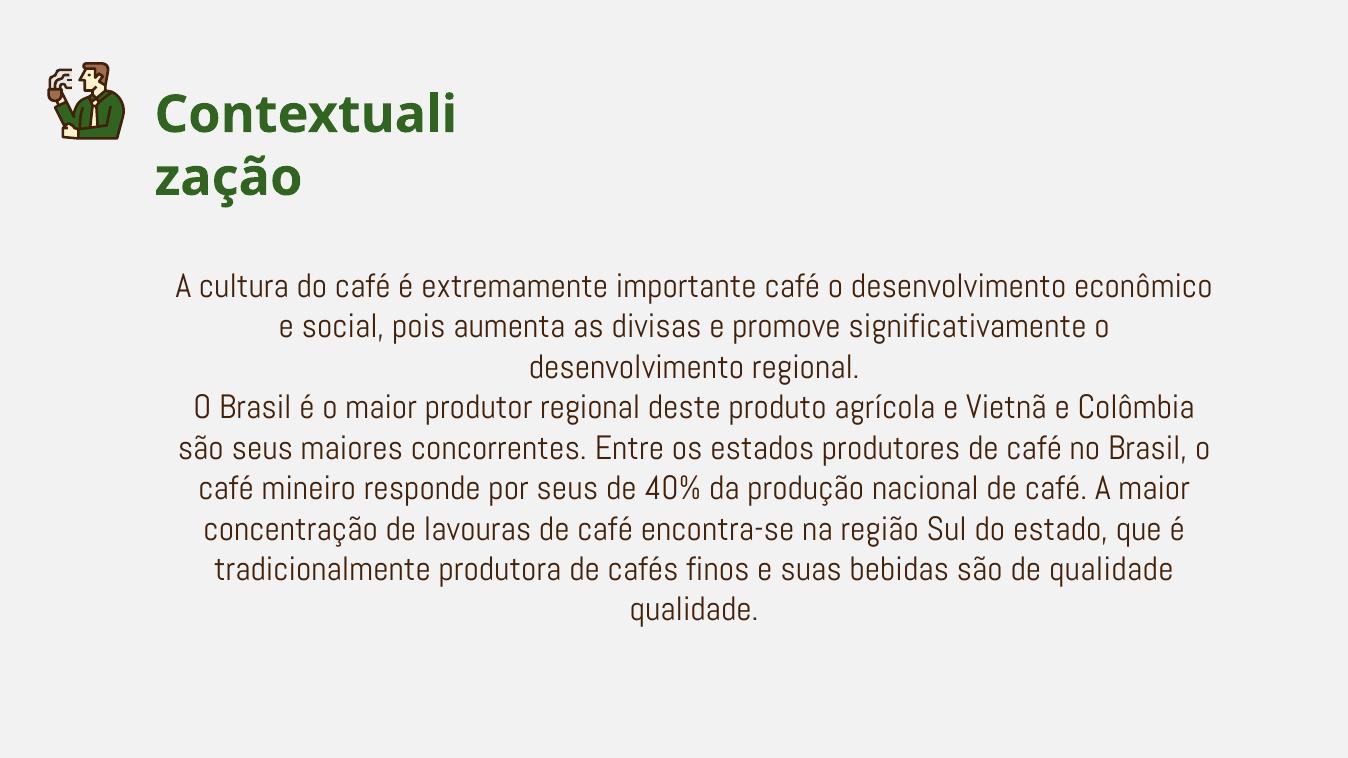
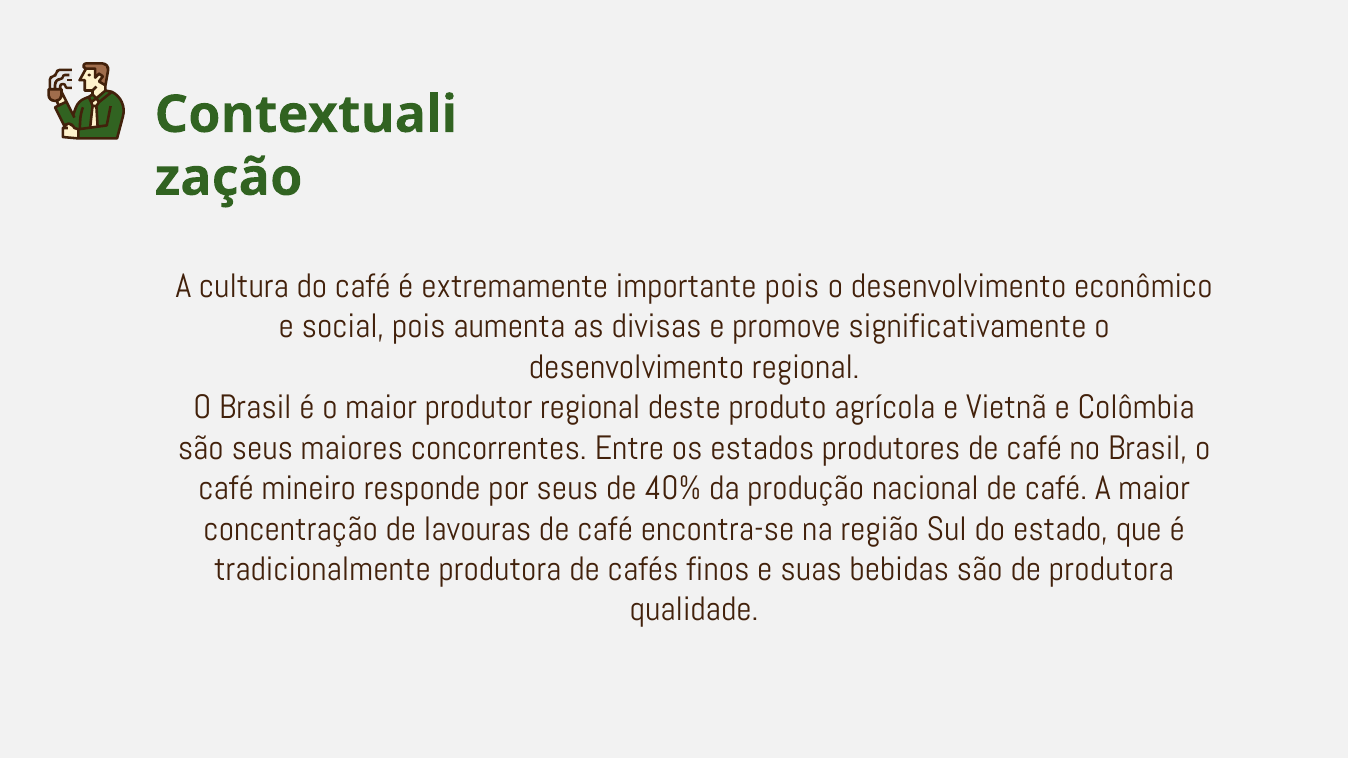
importante café: café -> pois (792, 287)
de qualidade: qualidade -> produtora (1111, 570)
